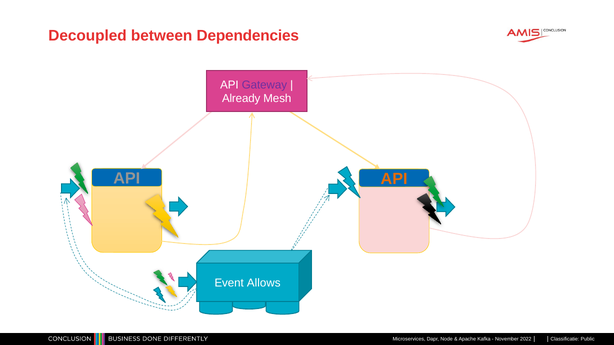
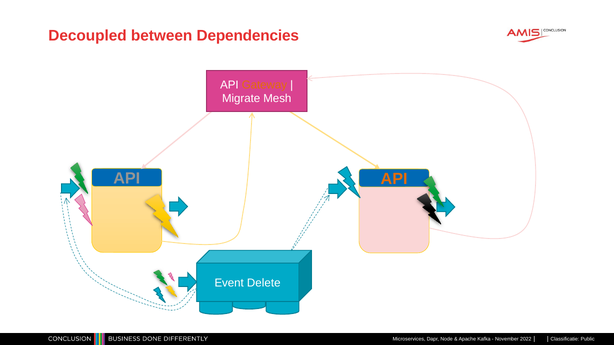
Gateway colour: purple -> orange (264, 85)
Already: Already -> Migrate (241, 99)
Allows: Allows -> Delete (264, 283)
